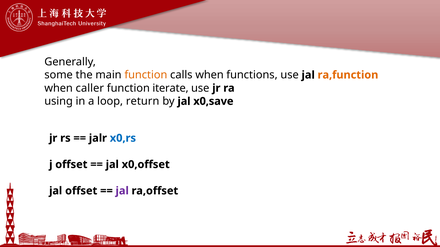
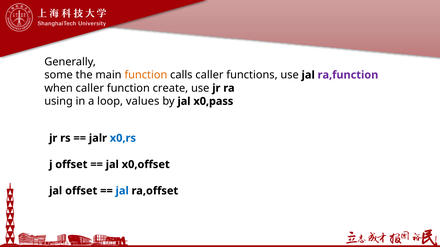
calls when: when -> caller (209, 75)
ra,function colour: orange -> purple (348, 75)
iterate: iterate -> create (170, 88)
return: return -> values (143, 101)
x0,save: x0,save -> x0,pass (213, 101)
jal colour: purple -> blue (122, 191)
